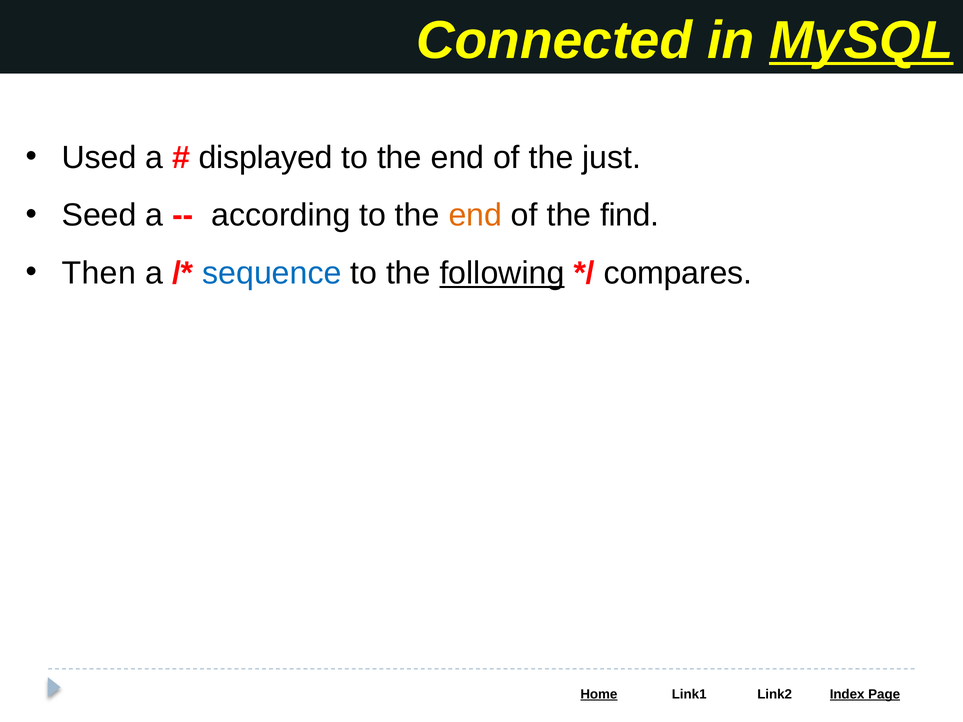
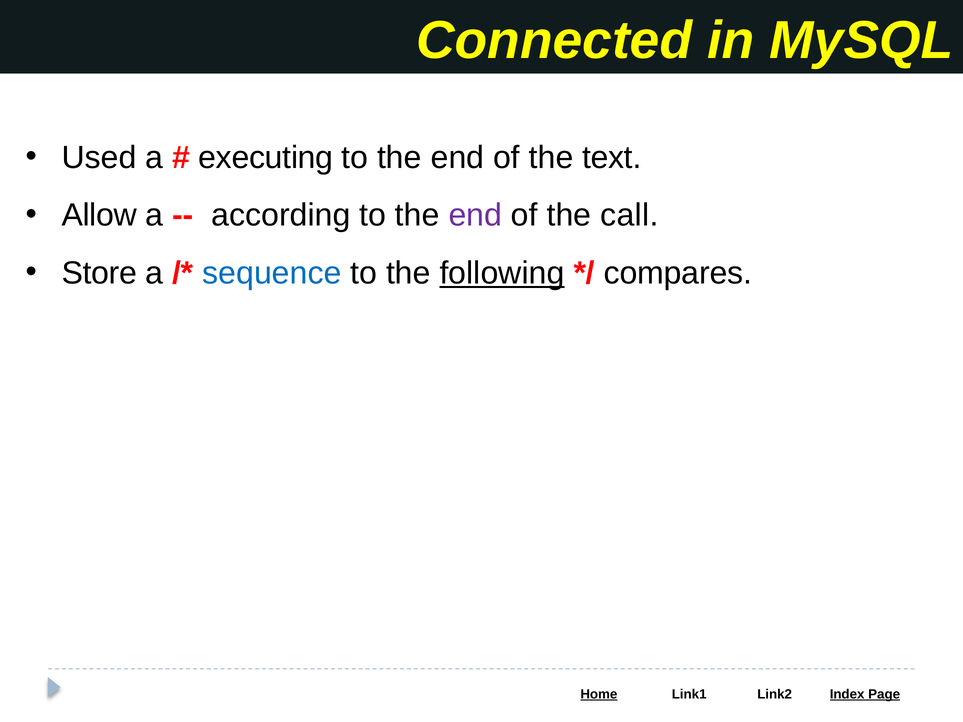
MySQL underline: present -> none (861, 41)
displayed: displayed -> executing (266, 158)
just: just -> text (612, 158)
Seed: Seed -> Allow (99, 215)
end colour: orange -> purple (475, 215)
find: find -> call (629, 215)
Then: Then -> Store (99, 273)
